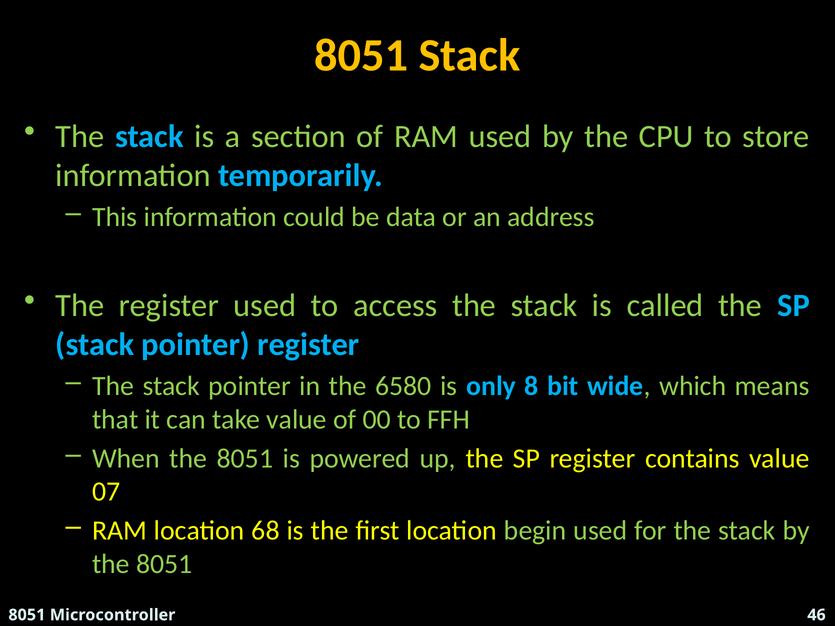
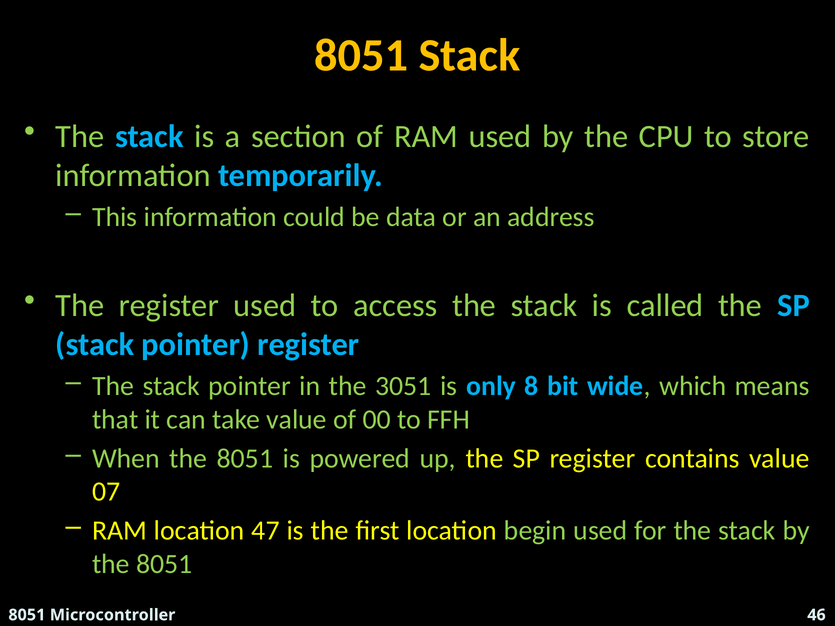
6580: 6580 -> 3051 (403, 386)
68: 68 -> 47 (266, 531)
